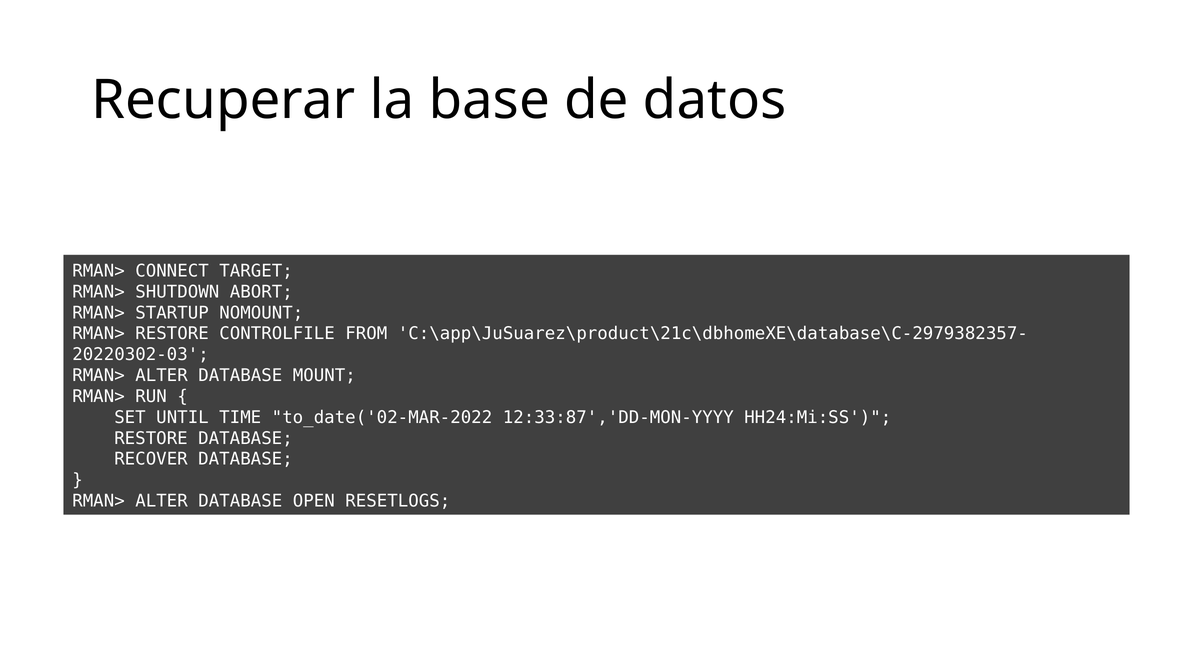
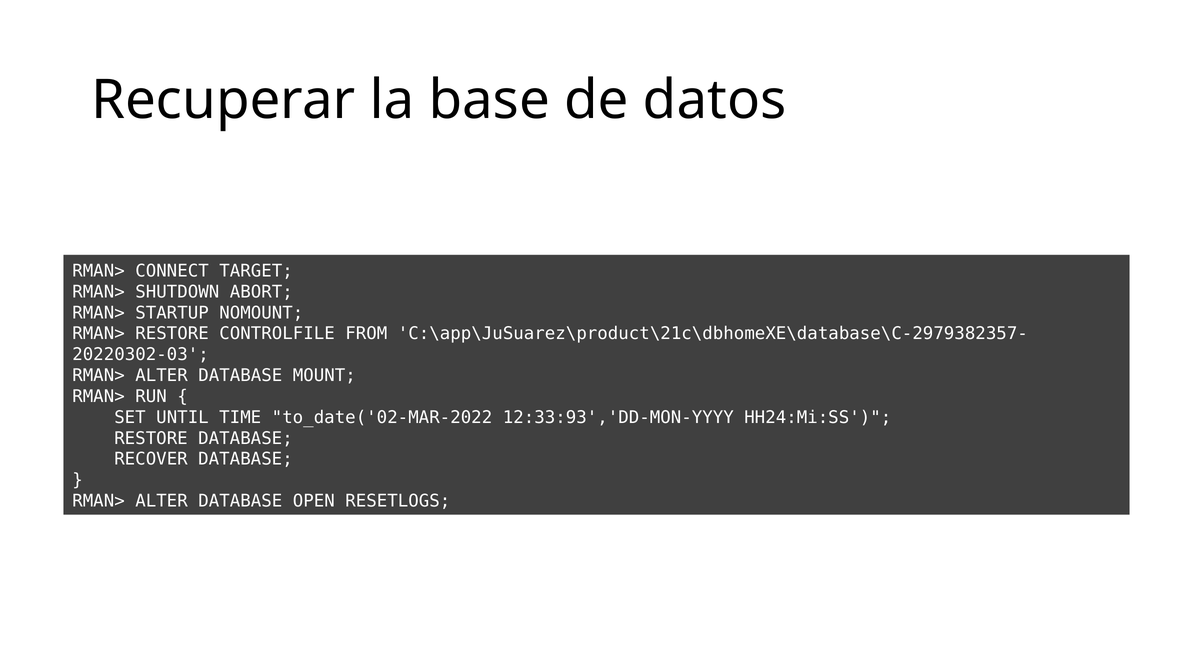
12:33:87','DD-MON-YYYY: 12:33:87','DD-MON-YYYY -> 12:33:93','DD-MON-YYYY (618, 417)
